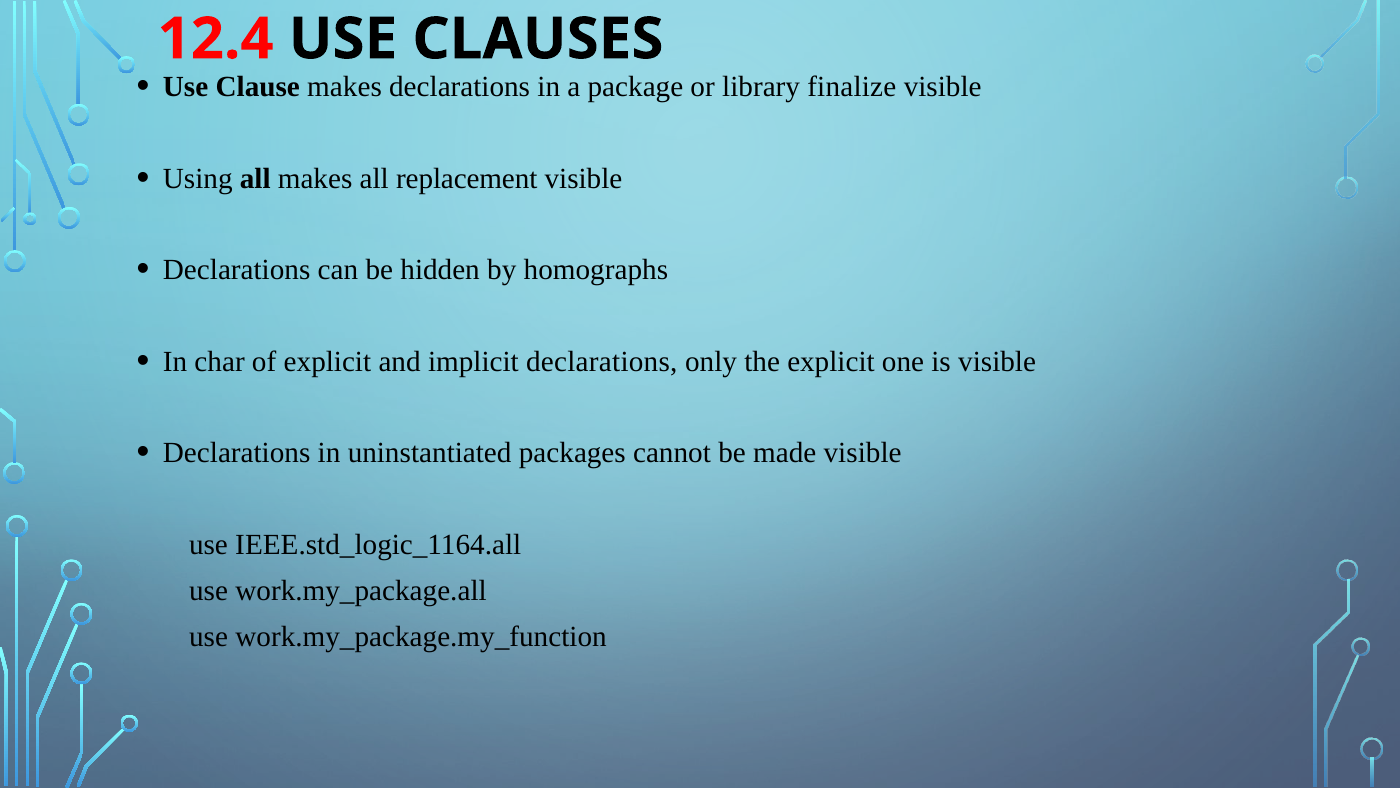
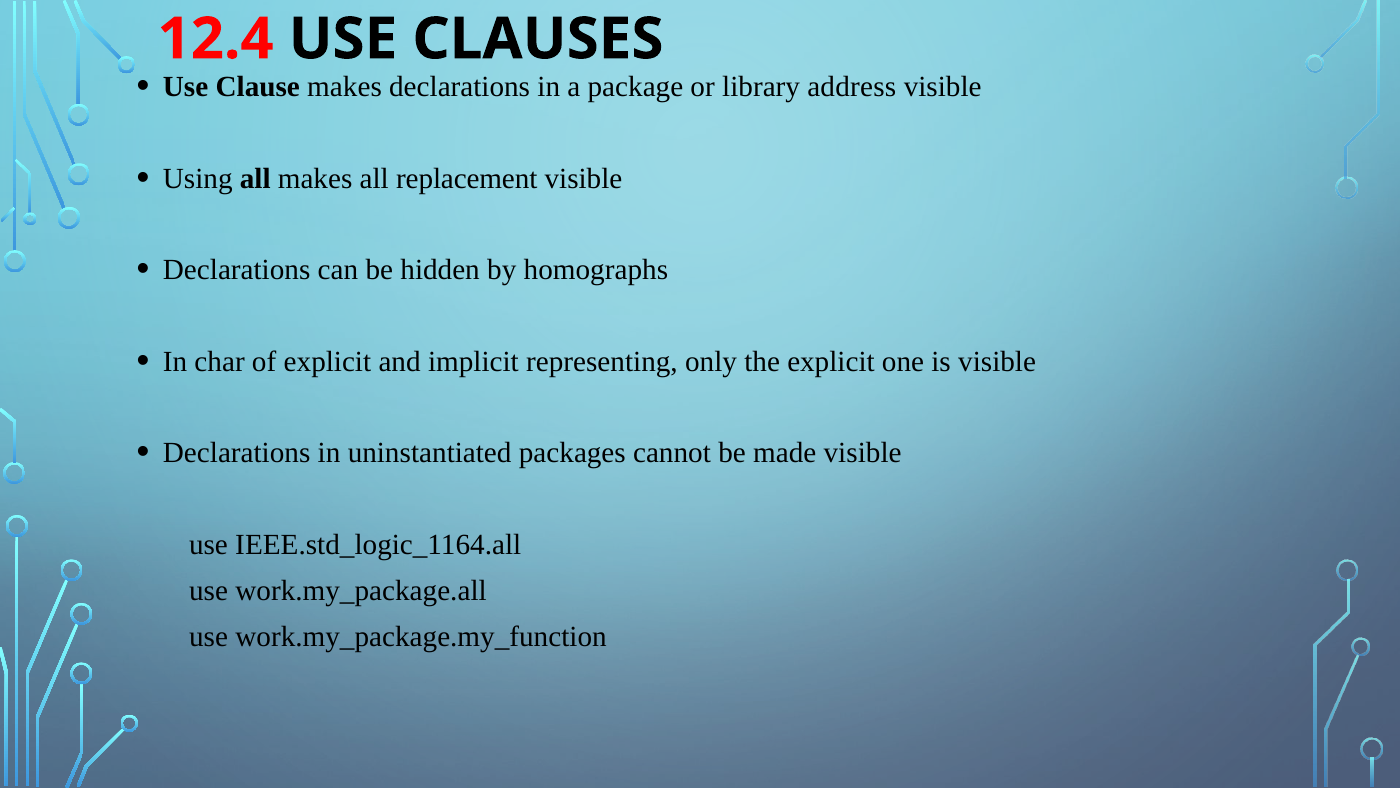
finalize: finalize -> address (852, 87)
implicit declarations: declarations -> representing (602, 362)
